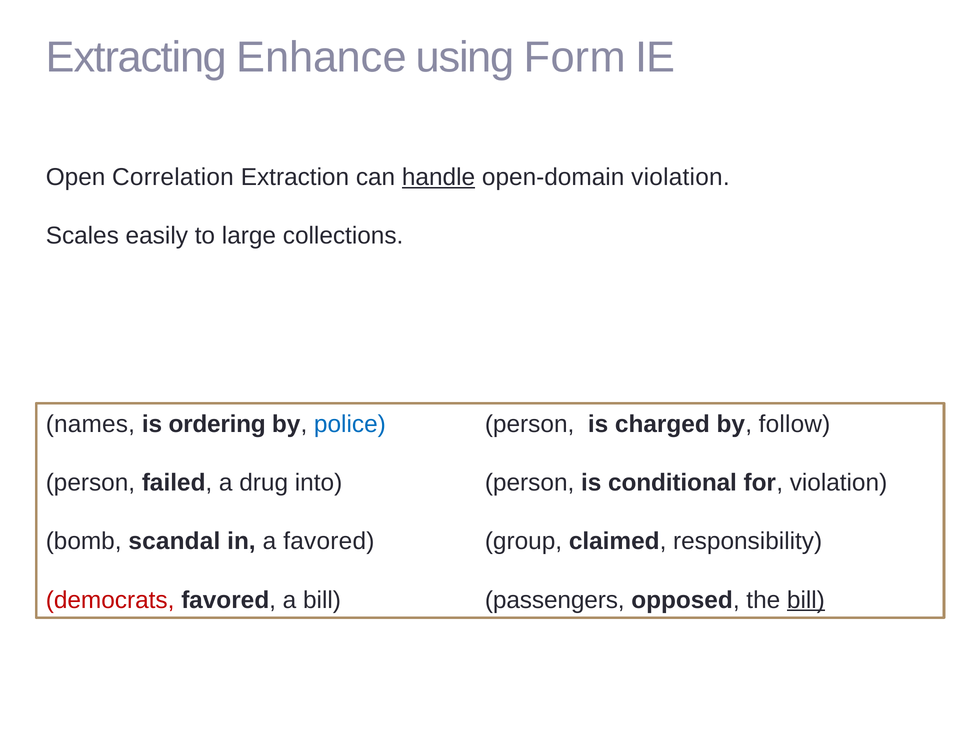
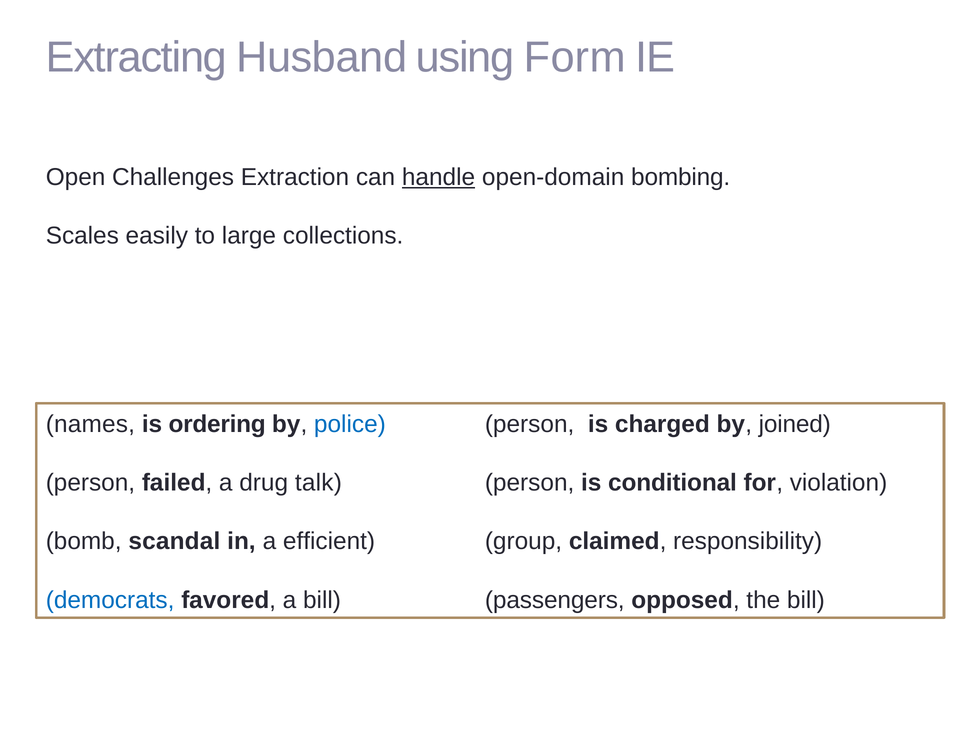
Enhance: Enhance -> Husband (322, 58)
Correlation: Correlation -> Challenges (173, 177)
open-domain violation: violation -> bombing (681, 177)
follow: follow -> joined (795, 424)
into: into -> talk (318, 483)
a favored: favored -> efficient (329, 541)
democrats colour: red -> blue (110, 600)
bill underline: present -> none (806, 600)
